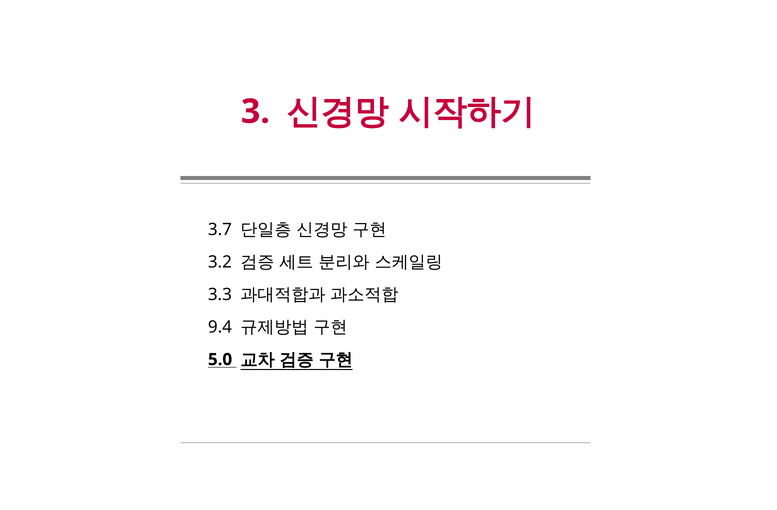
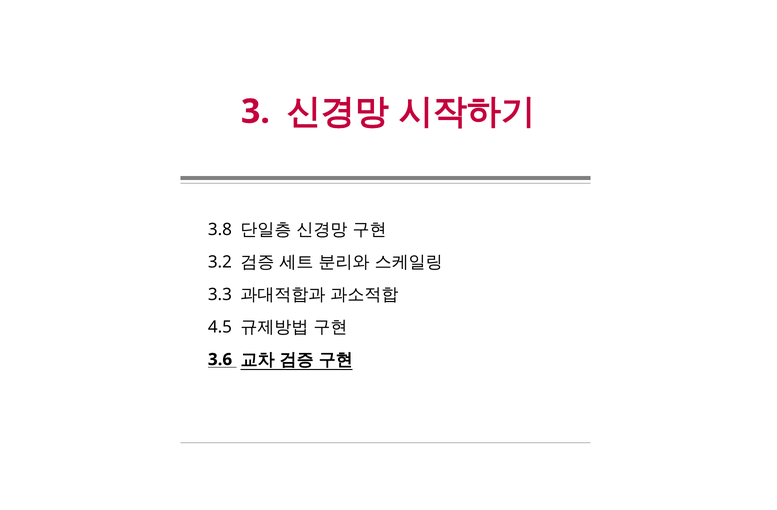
3.7: 3.7 -> 3.8 (220, 230)
9.4: 9.4 -> 4.5 (220, 327)
5.0: 5.0 -> 3.6 (220, 360)
